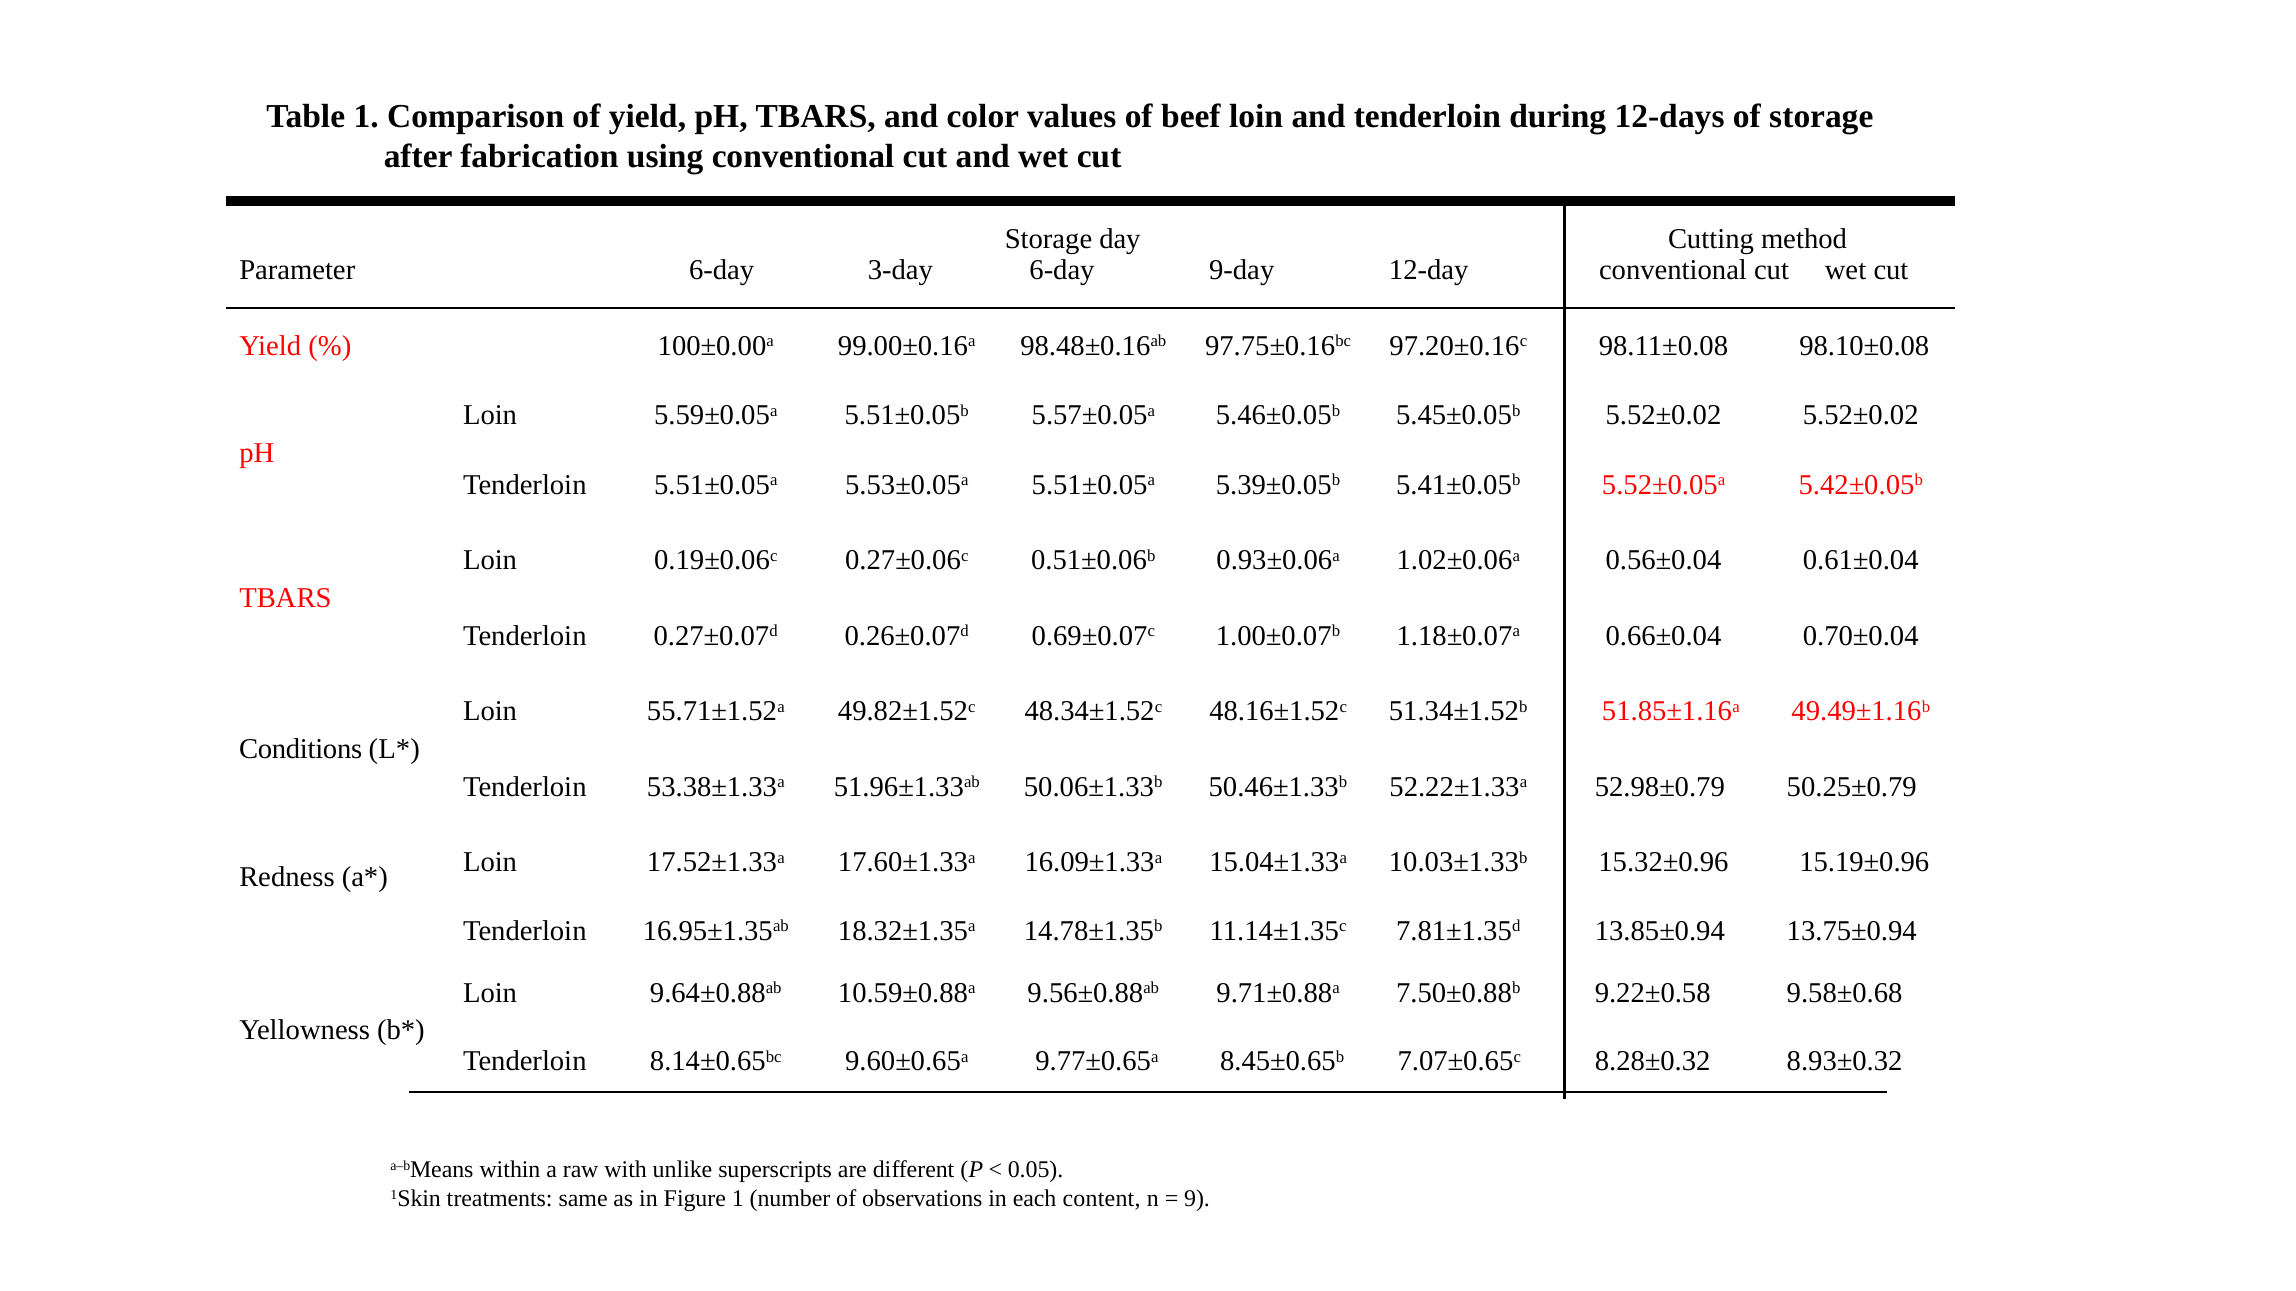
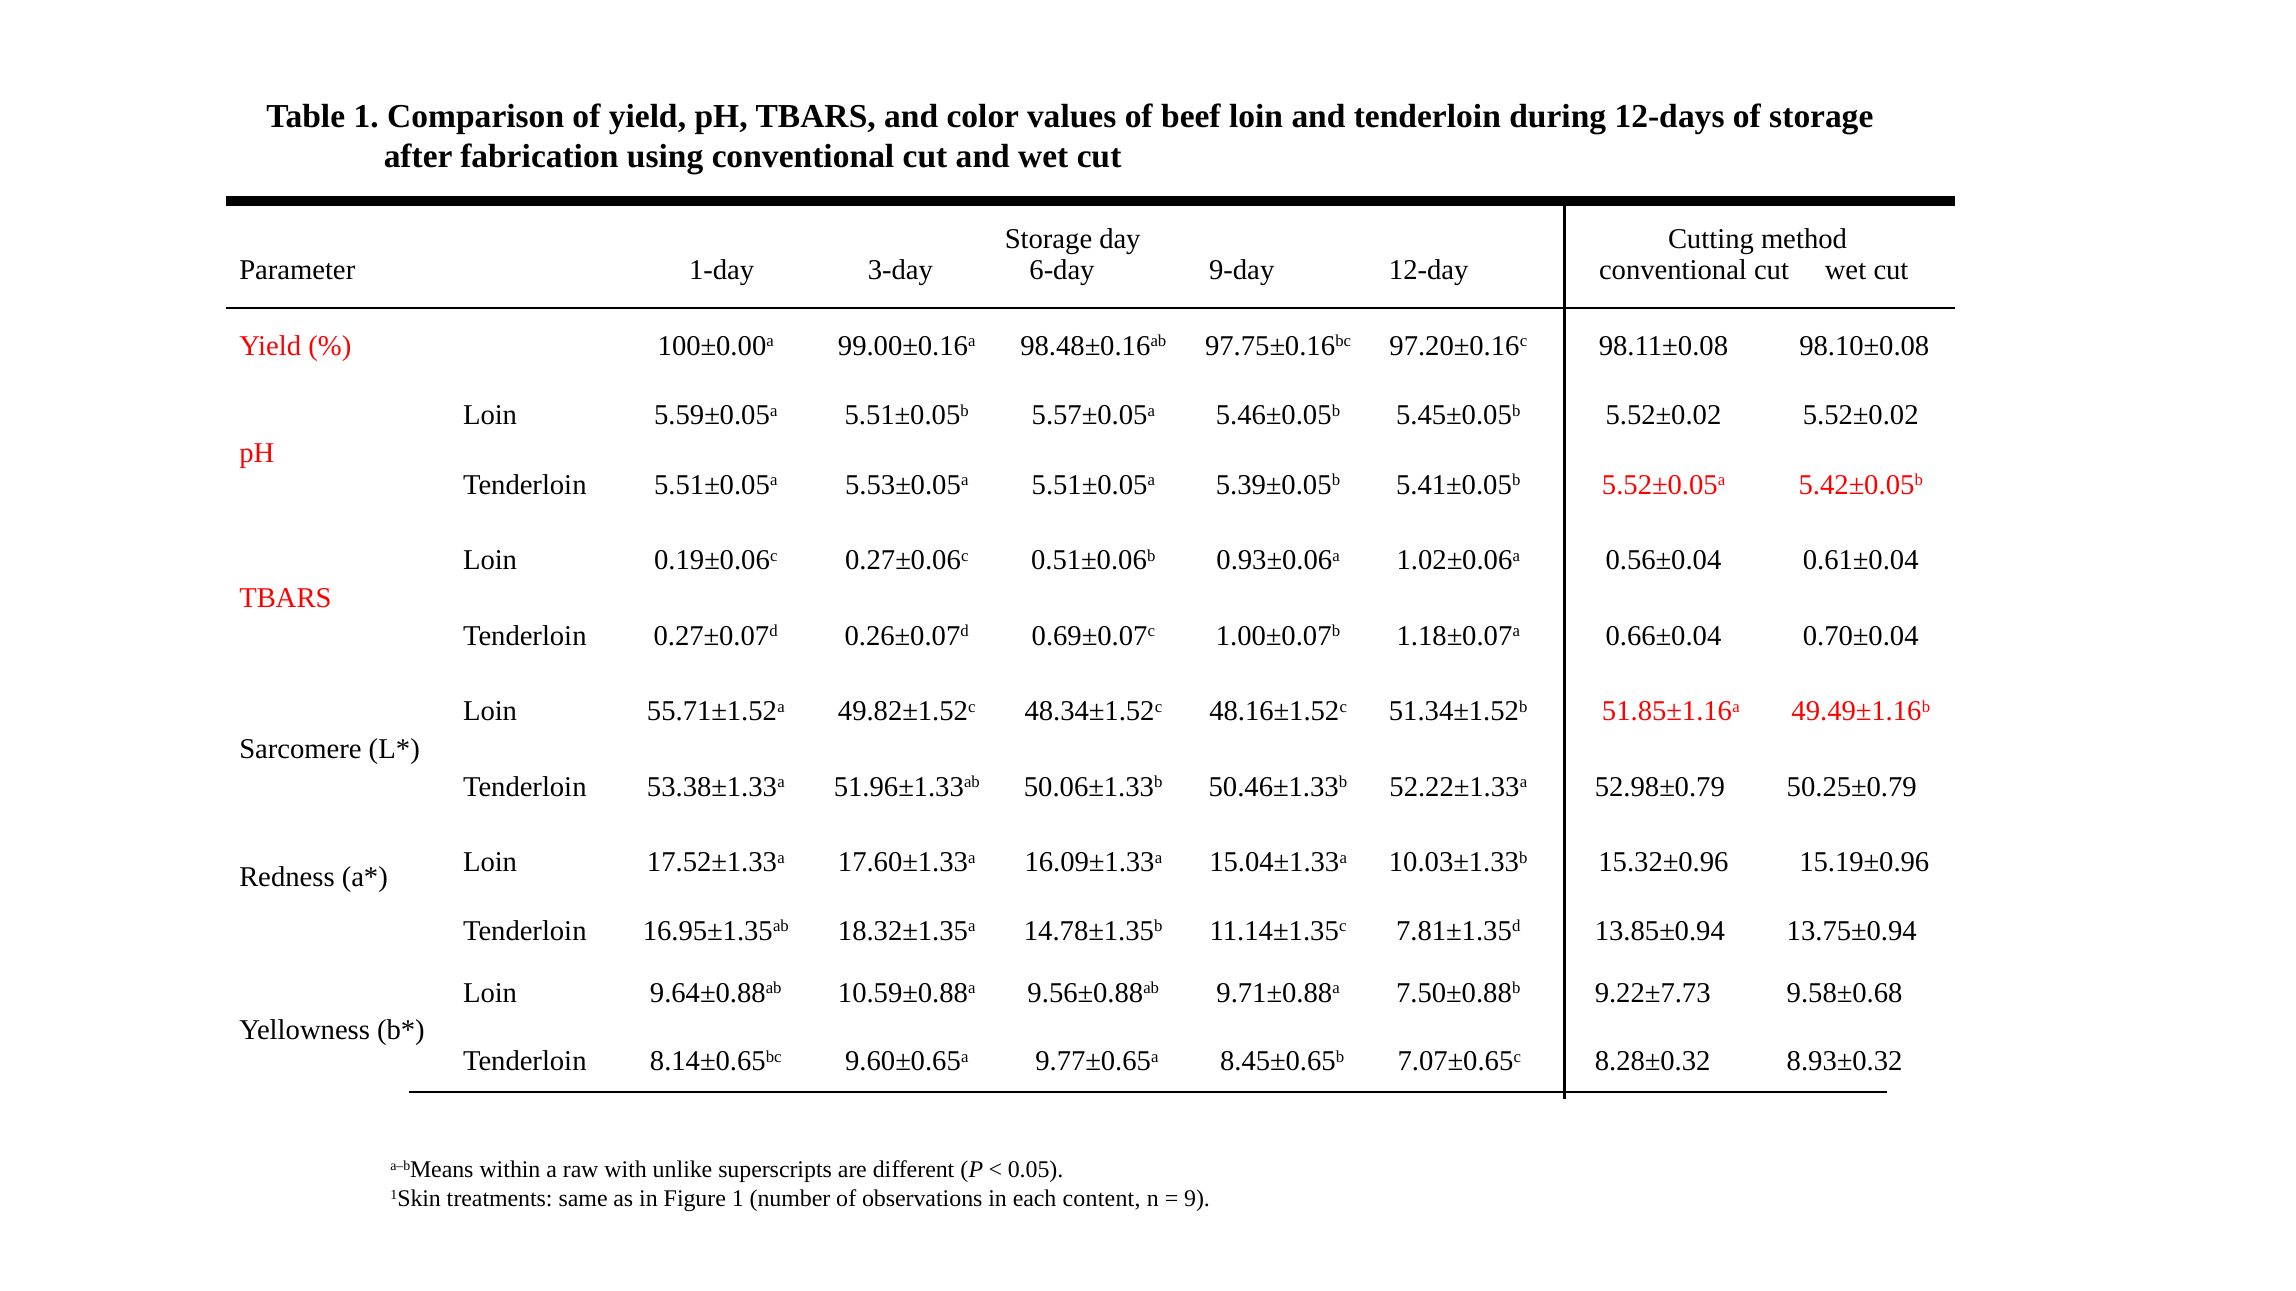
6-day: 6-day -> 1-day (722, 271)
Conditions: Conditions -> Sarcomere (300, 749)
9.22±0.58: 9.22±0.58 -> 9.22±7.73 (1653, 993)
